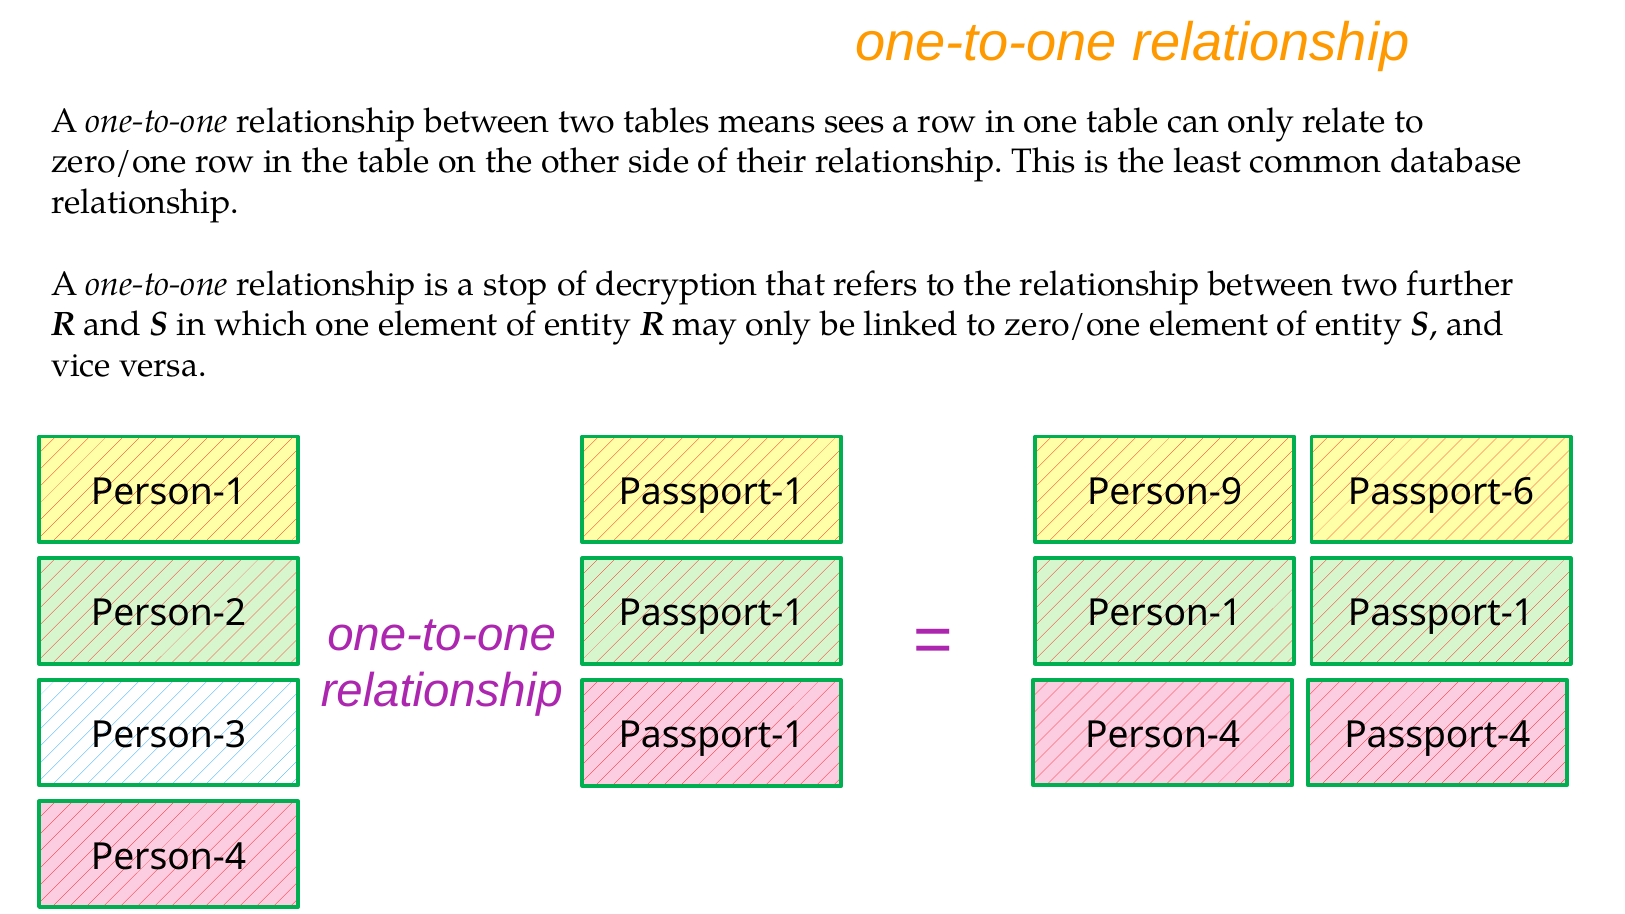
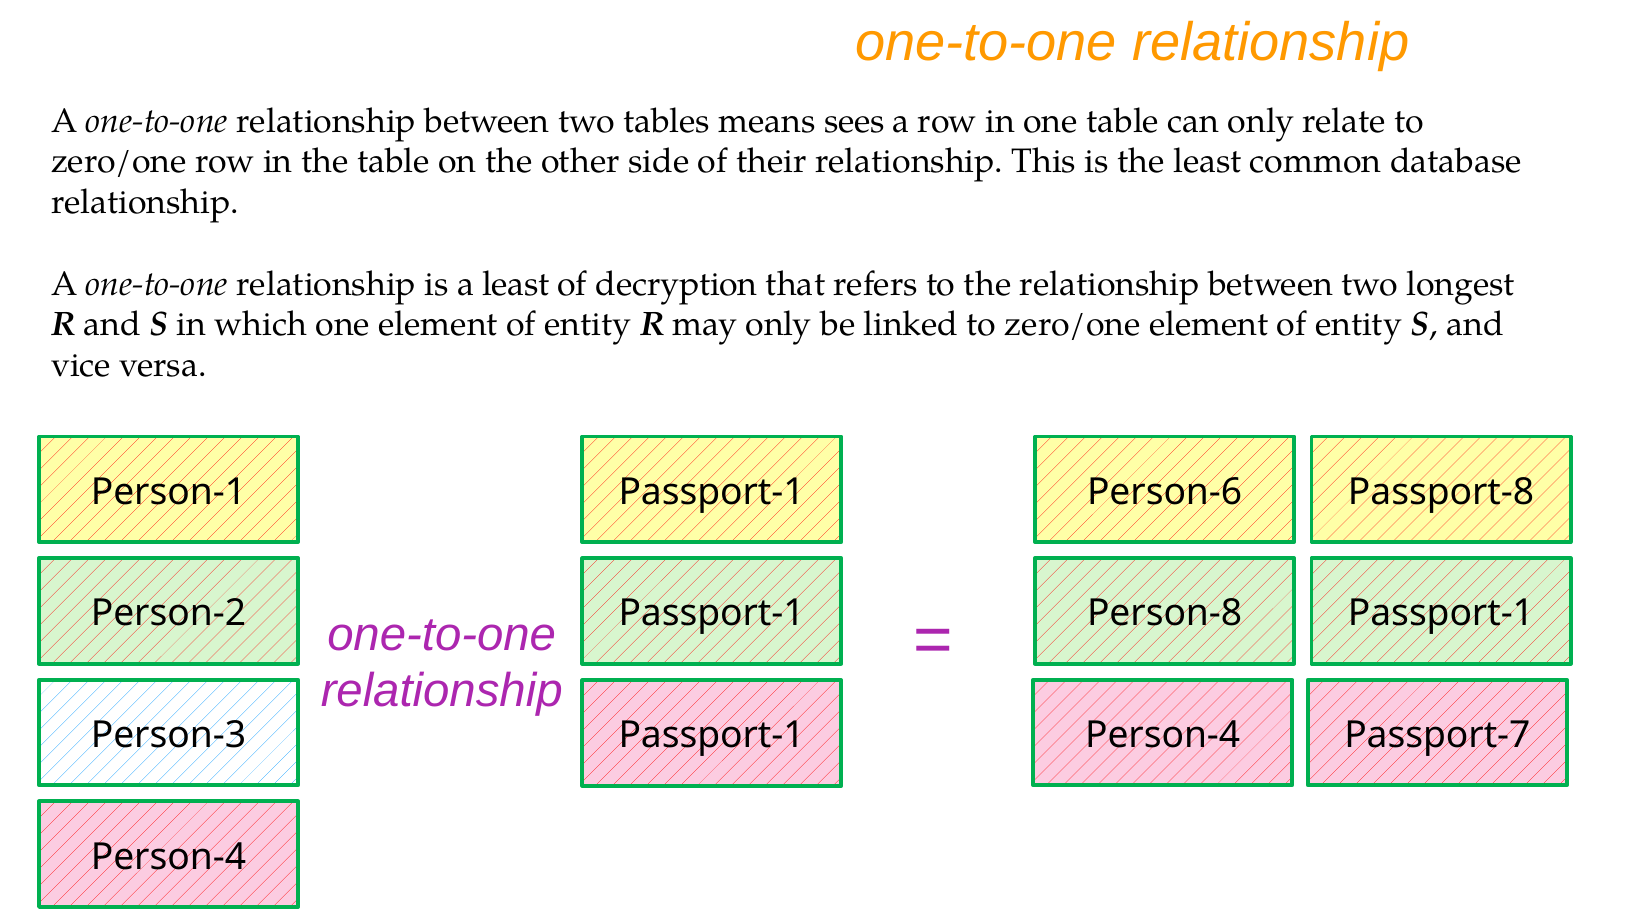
a stop: stop -> least (516, 284)
further: further -> longest (1461, 284)
Person-9: Person-9 -> Person-6 (1165, 492)
Passport-6: Passport-6 -> Passport-8 (1441, 492)
Passport-1 Person-1: Person-1 -> Person-8 (1165, 614)
Passport-4: Passport-4 -> Passport-7 (1437, 735)
